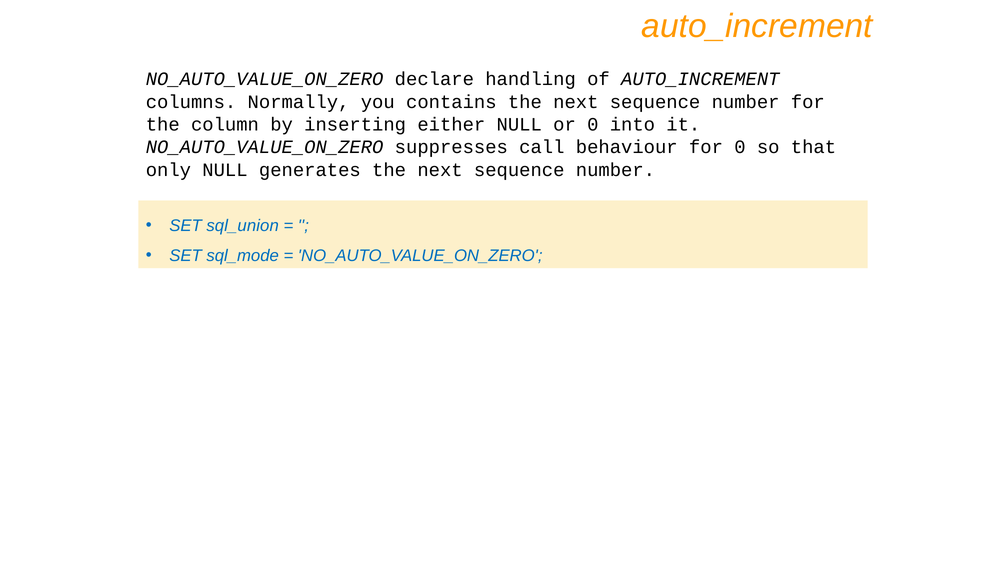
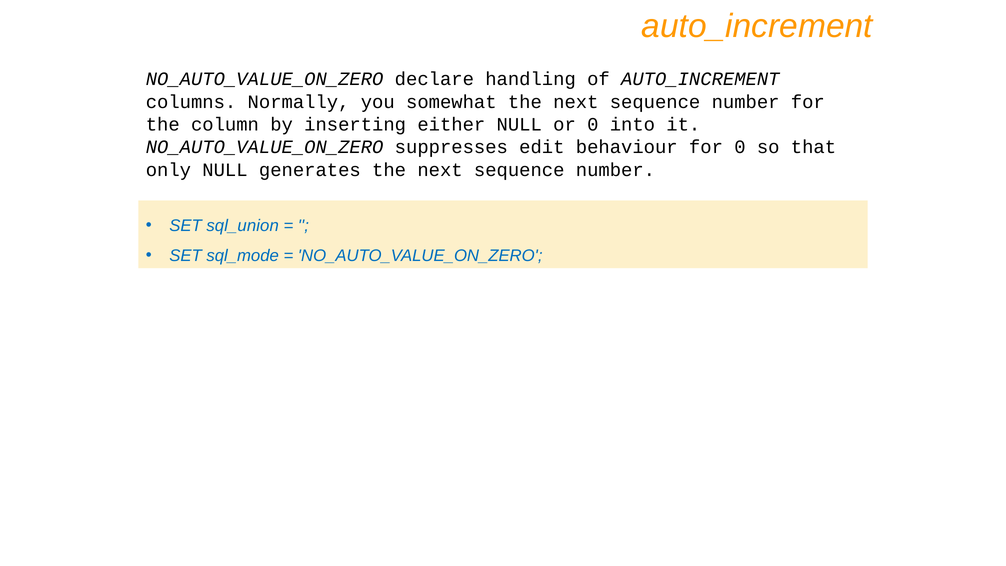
contains: contains -> somewhat (451, 102)
call: call -> edit (542, 147)
